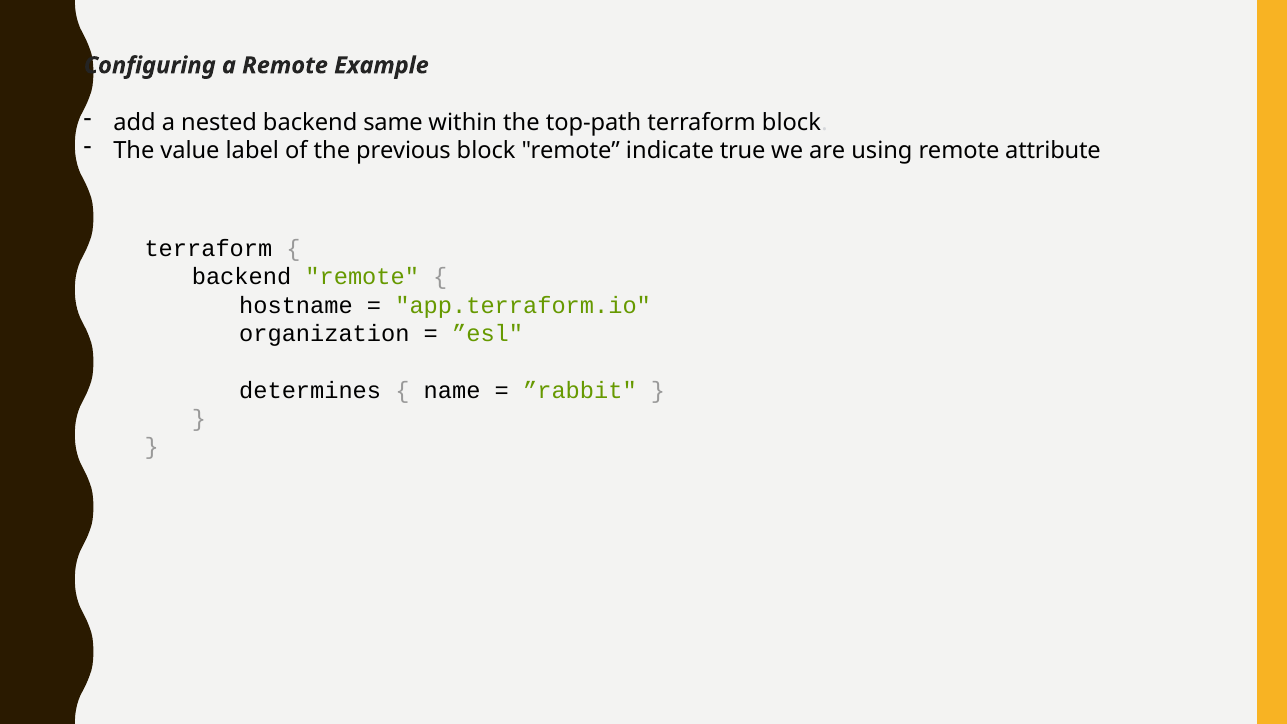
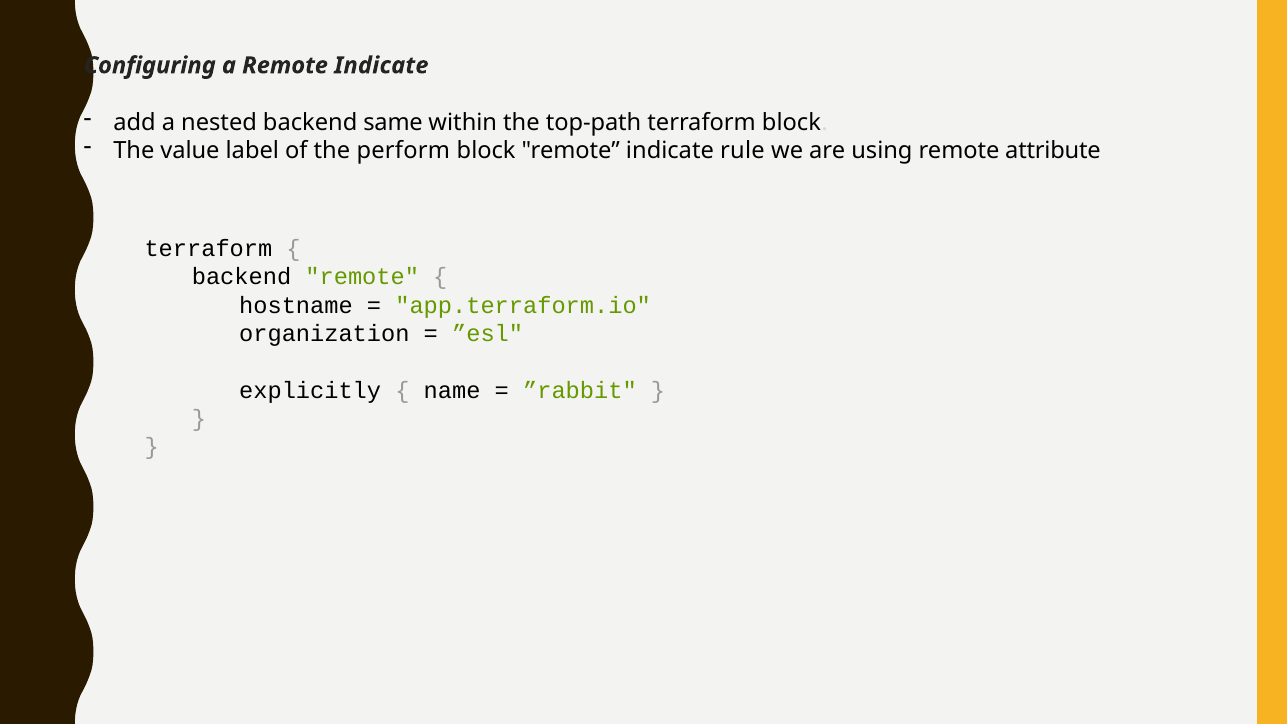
a Remote Example: Example -> Indicate (381, 65)
previous: previous -> perform (403, 151)
true: true -> rule (742, 151)
determines: determines -> explicitly (310, 391)
